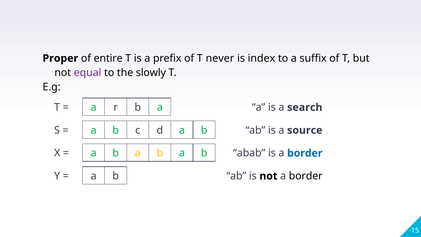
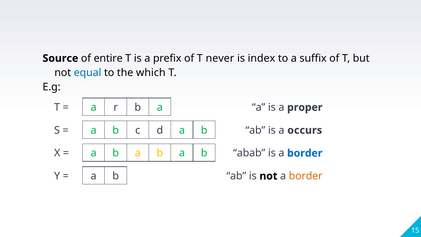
Proper: Proper -> Source (60, 58)
equal colour: purple -> blue (88, 73)
slowly: slowly -> which (151, 73)
search: search -> proper (305, 107)
source: source -> occurs (305, 130)
border colour: black -> orange (306, 176)
